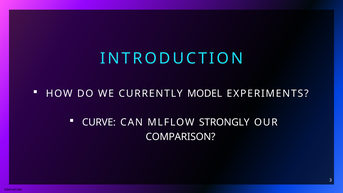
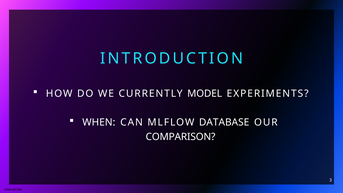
CURVE: CURVE -> WHEN (99, 122)
STRONGLY: STRONGLY -> DATABASE (224, 122)
